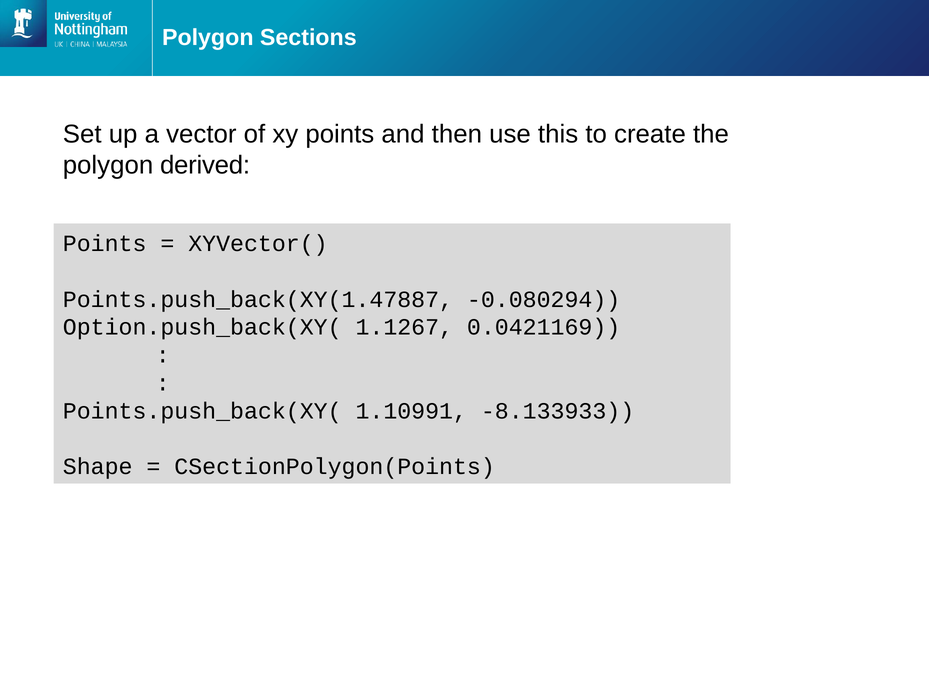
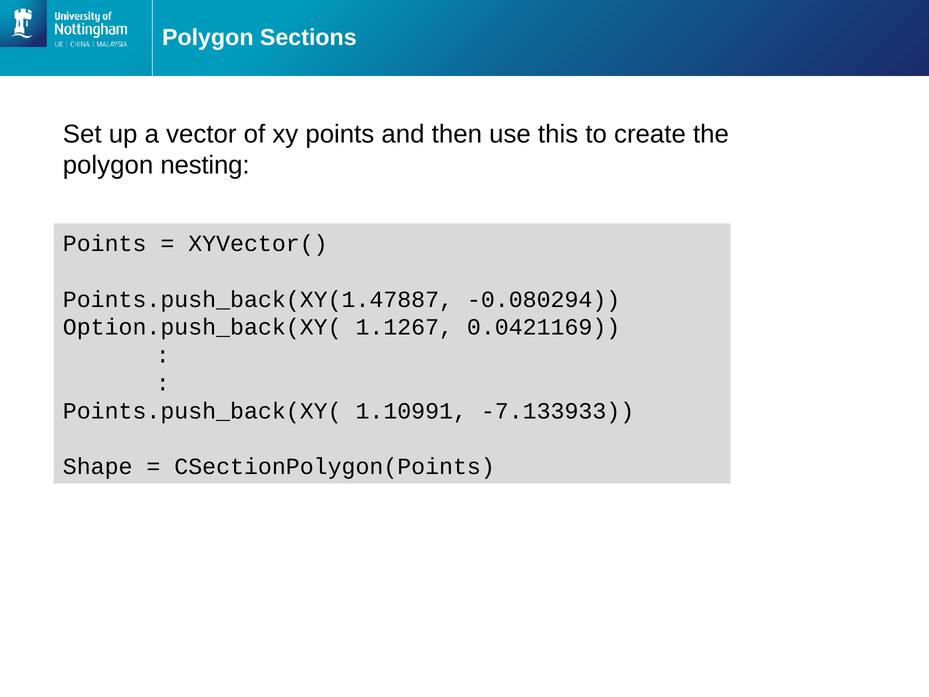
derived: derived -> nesting (205, 165)
-8.133933: -8.133933 -> -7.133933 (558, 411)
